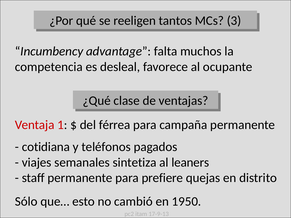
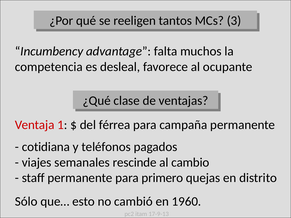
sintetiza: sintetiza -> rescinde (135, 163)
leaners: leaners -> cambio (190, 163)
prefiere: prefiere -> primero (162, 178)
1950: 1950 -> 1960 (186, 202)
